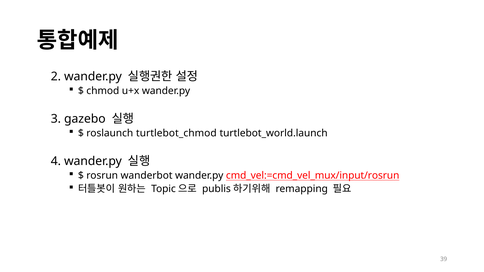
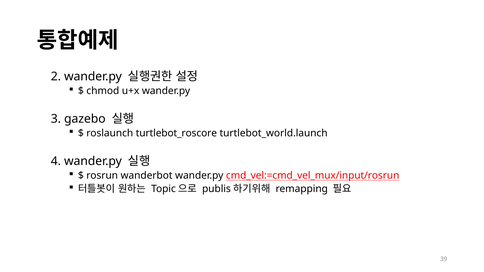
turtlebot_chmod: turtlebot_chmod -> turtlebot_roscore (176, 133)
